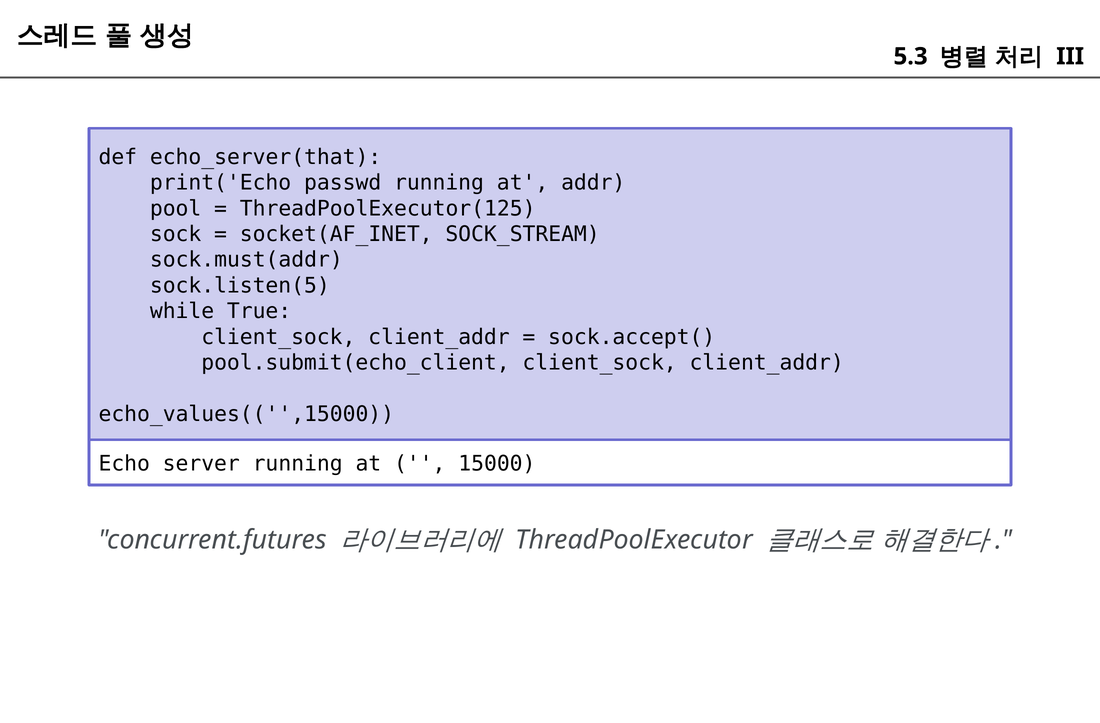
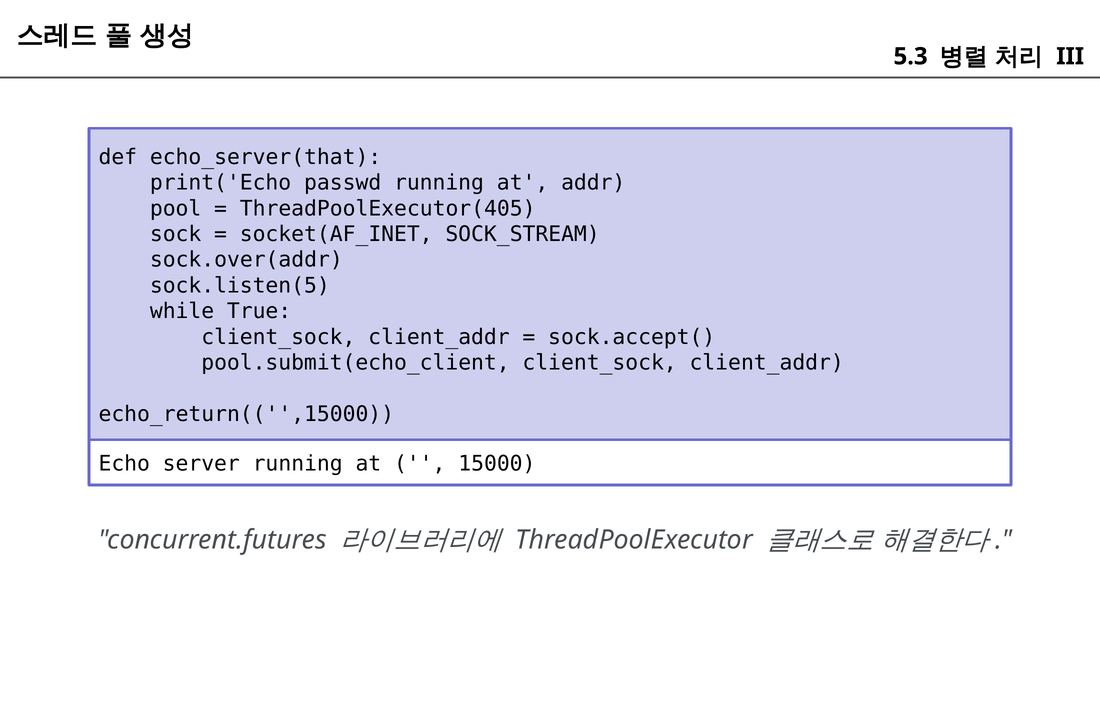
ThreadPoolExecutor(125: ThreadPoolExecutor(125 -> ThreadPoolExecutor(405 (388, 208)
sock.must(addr: sock.must(addr -> sock.over(addr (246, 260)
echo_values(('',15000: echo_values(('',15000 -> echo_return(('',15000 (246, 414)
